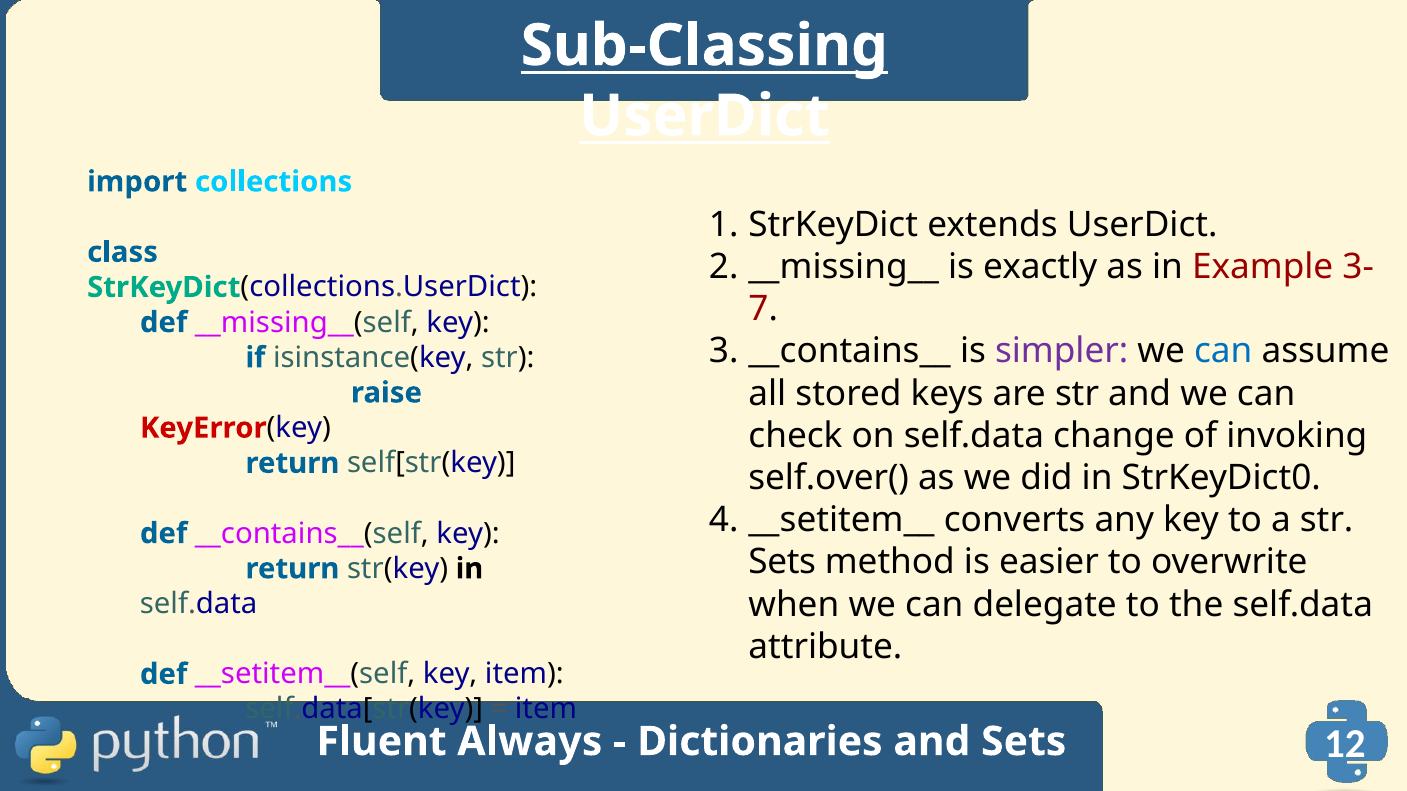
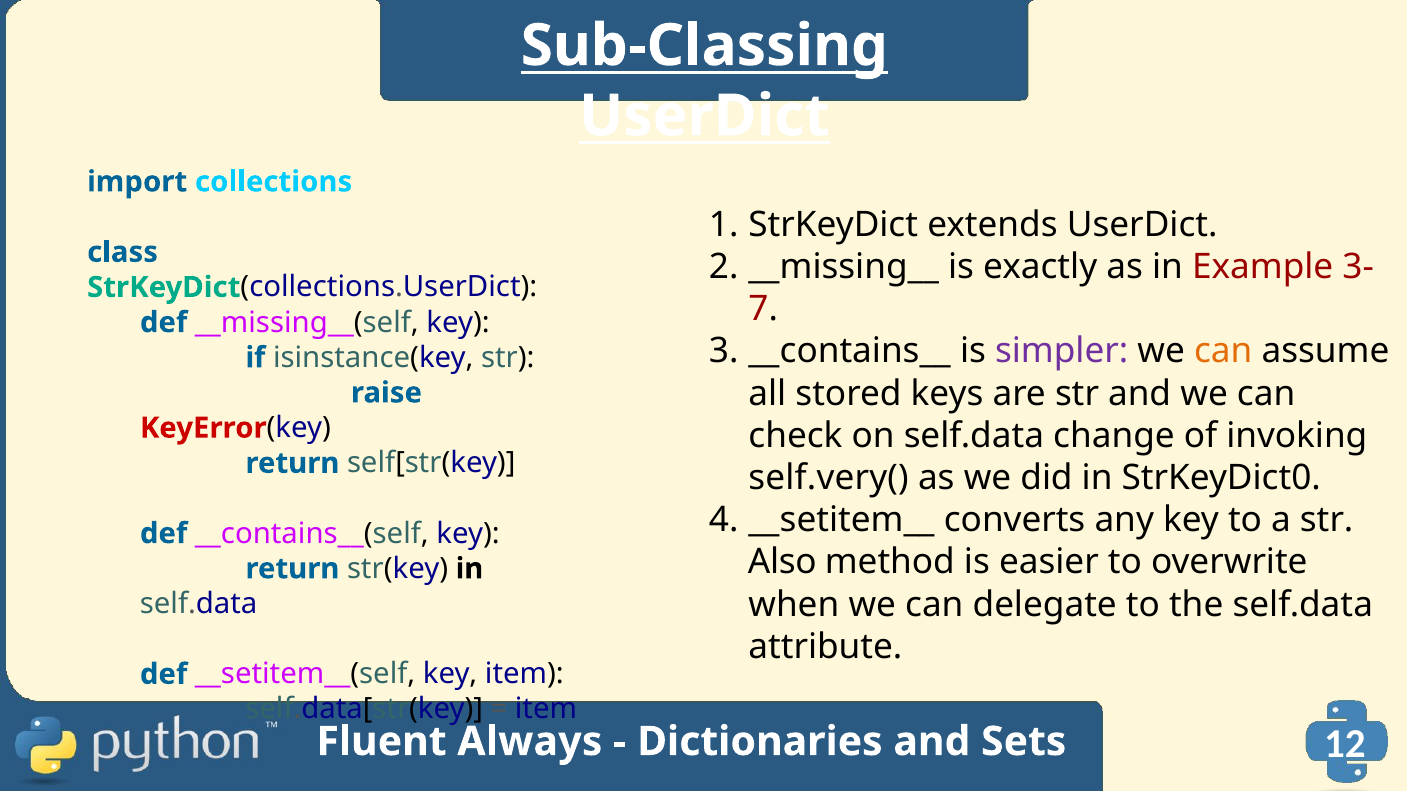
can colour: blue -> orange (1223, 352)
self.over(: self.over( -> self.very( (829, 478)
Sets: Sets -> Also (782, 563)
